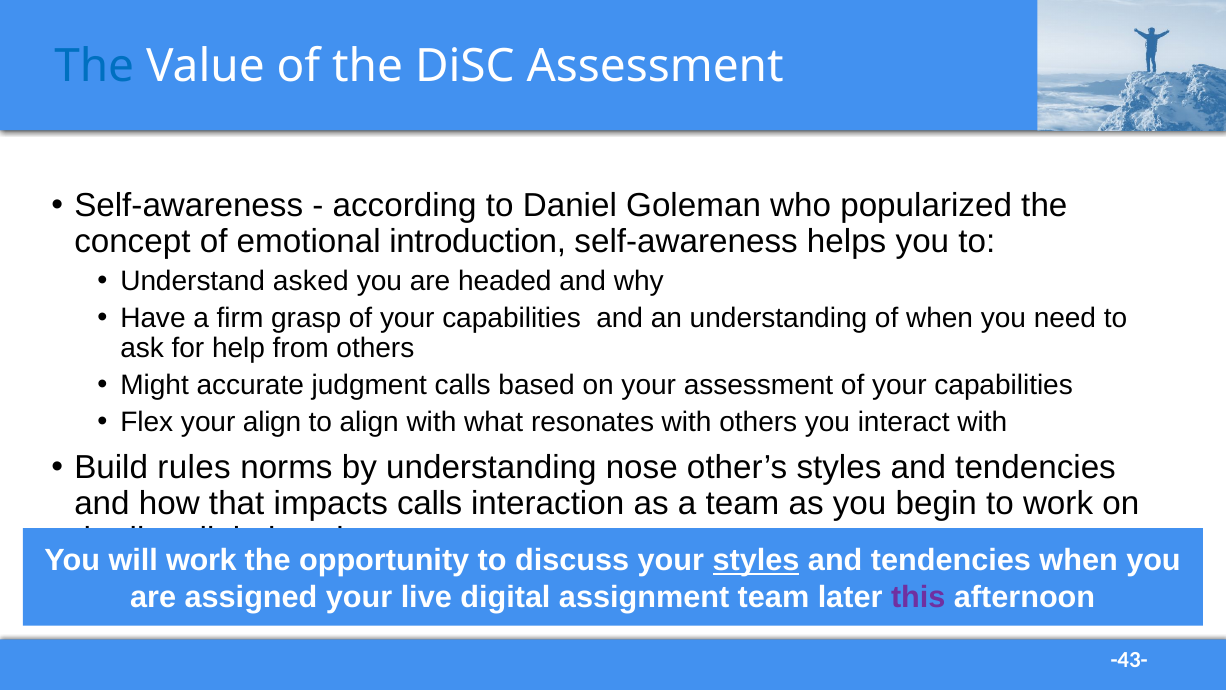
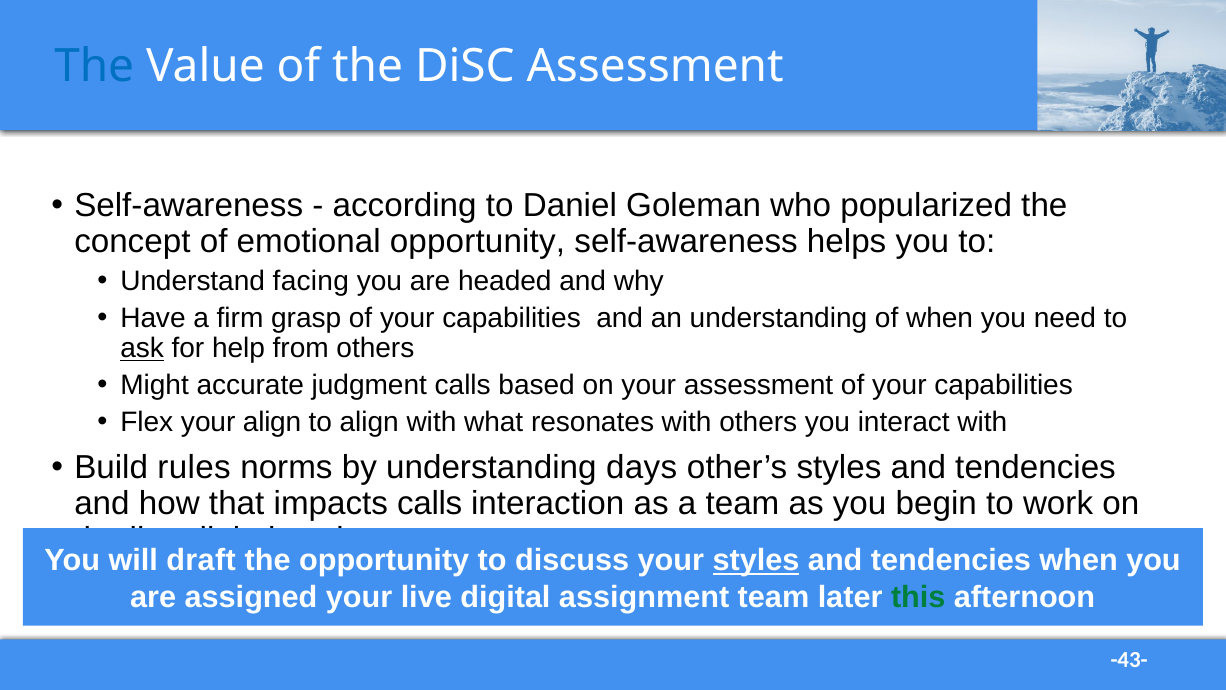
emotional introduction: introduction -> opportunity (477, 242)
asked: asked -> facing (311, 281)
ask underline: none -> present (142, 348)
nose: nose -> days (642, 468)
will work: work -> draft (201, 560)
this colour: purple -> green (918, 597)
